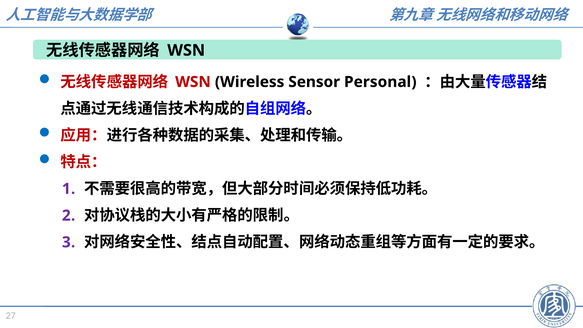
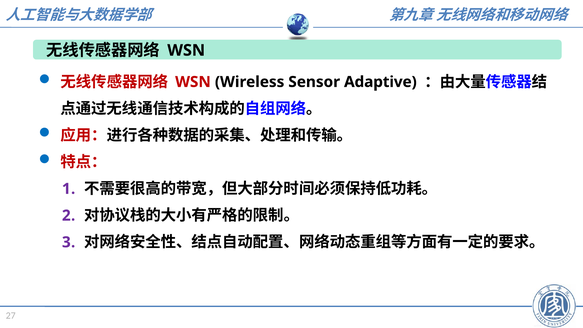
Personal: Personal -> Adaptive (380, 82)
